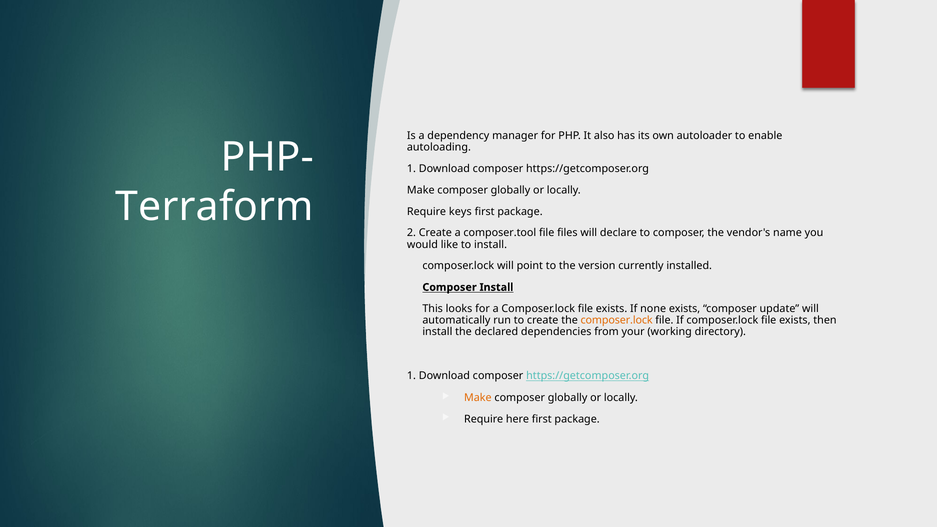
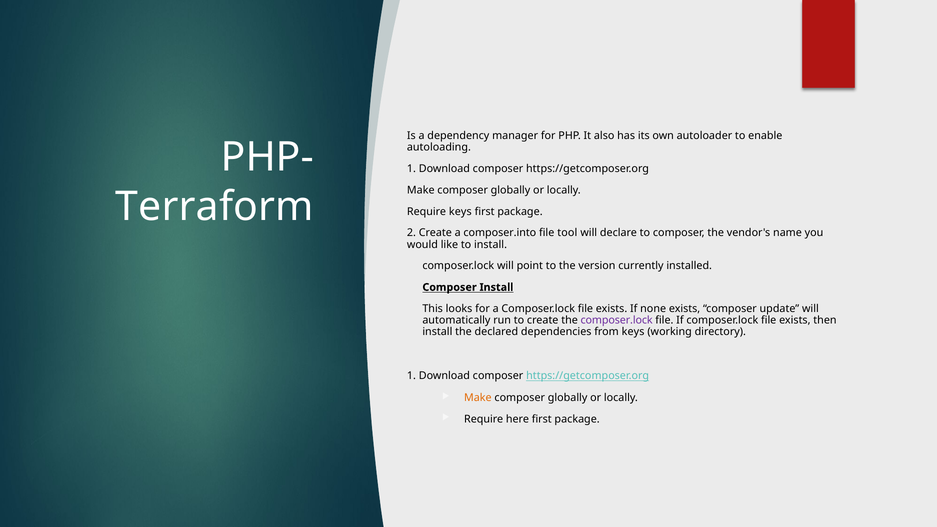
composer.tool: composer.tool -> composer.into (500, 233)
files: files -> tool (567, 233)
composer.lock colour: orange -> purple (617, 320)
from your: your -> keys (633, 332)
